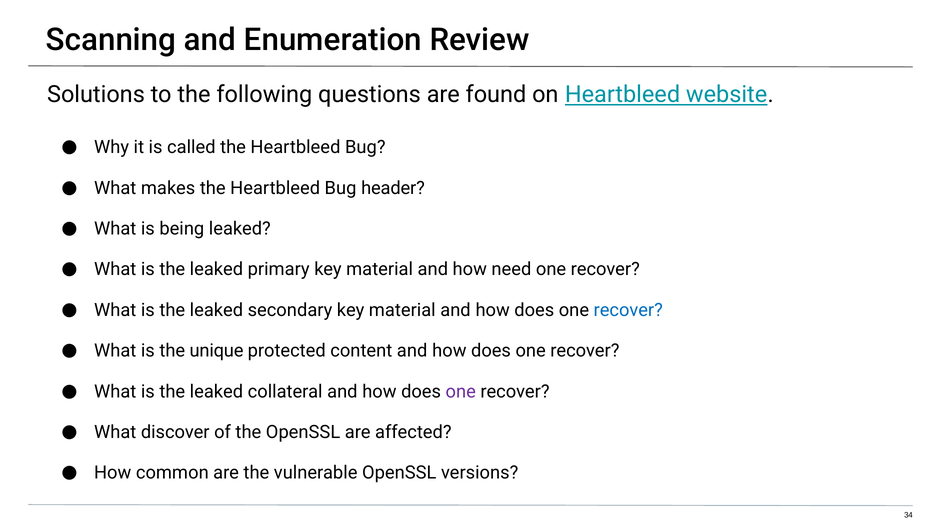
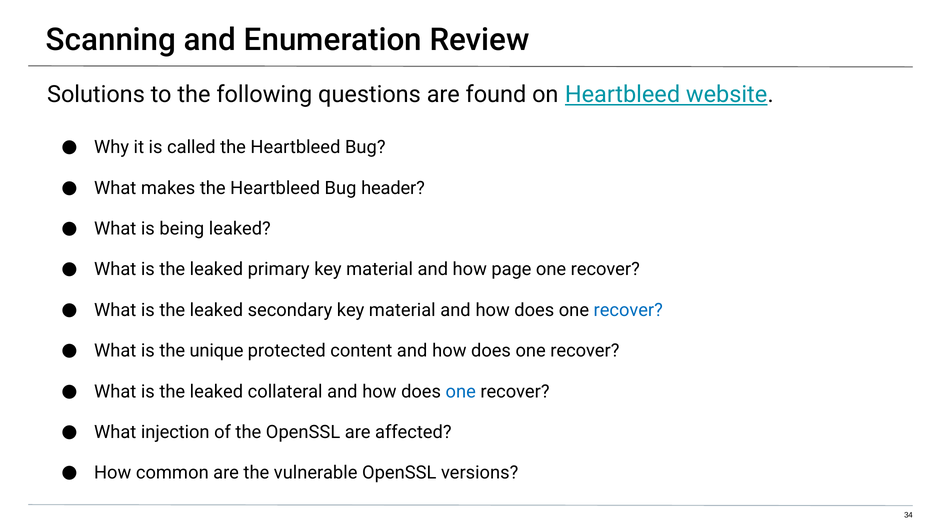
need: need -> page (511, 270)
one colour: purple -> blue (461, 392)
discover: discover -> injection (175, 432)
